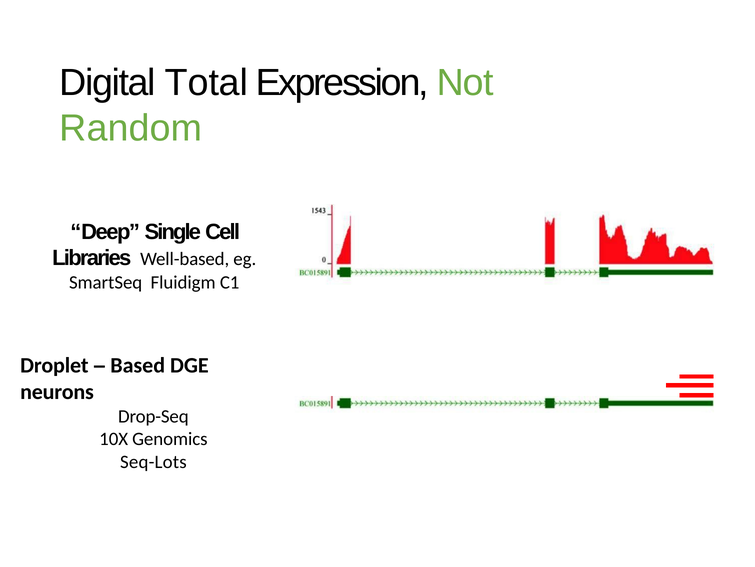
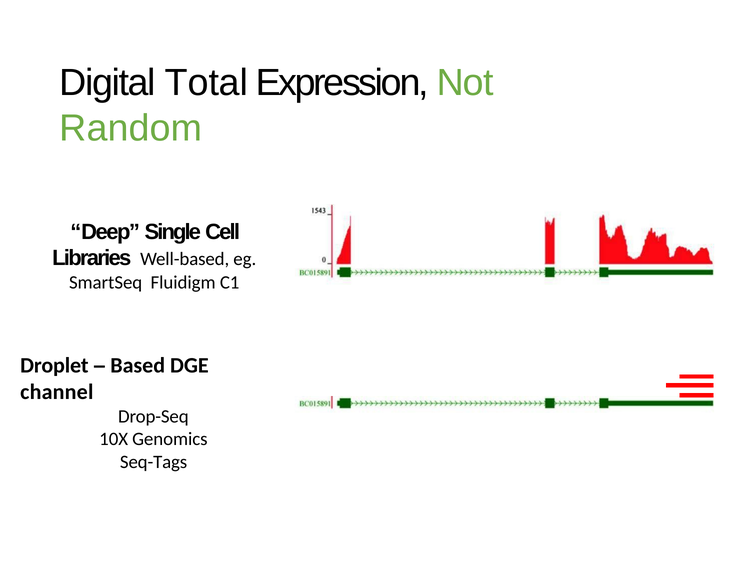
neurons: neurons -> channel (57, 391)
Seq-Lots: Seq-Lots -> Seq-Tags (154, 461)
